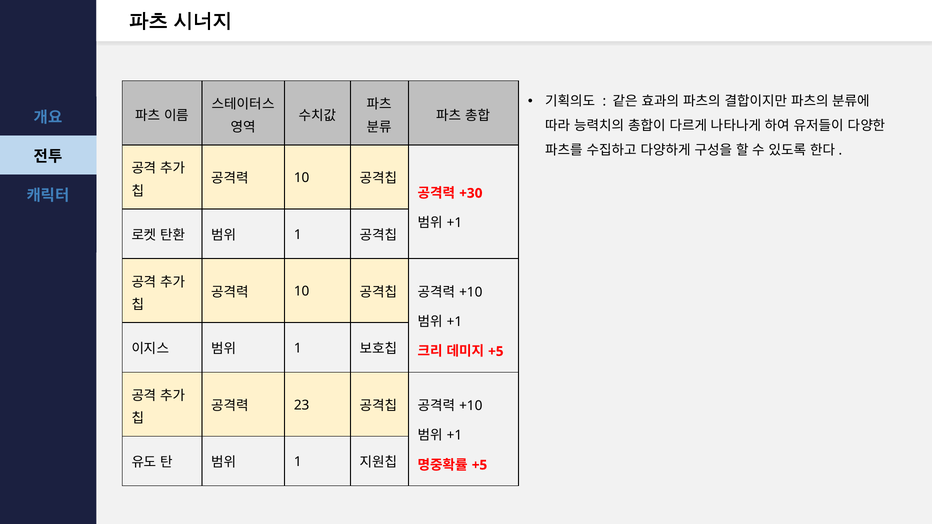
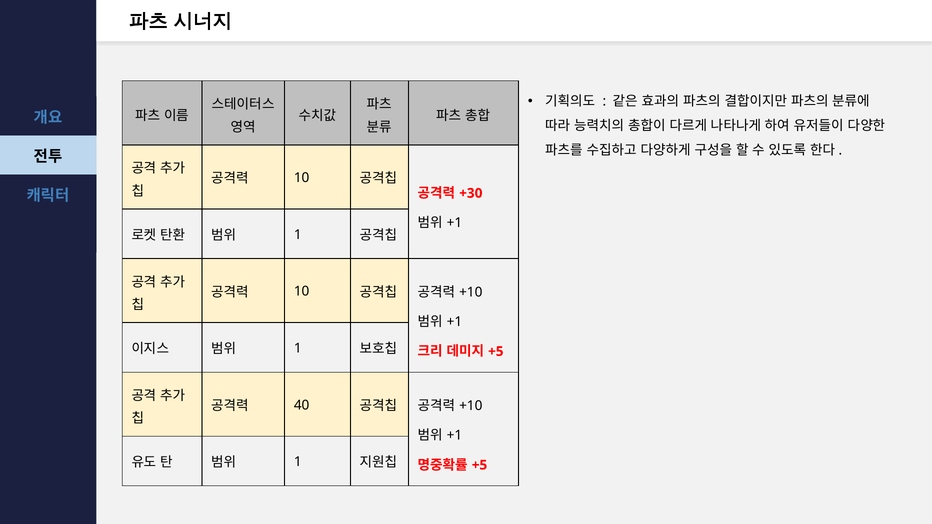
23: 23 -> 40 (302, 405)
